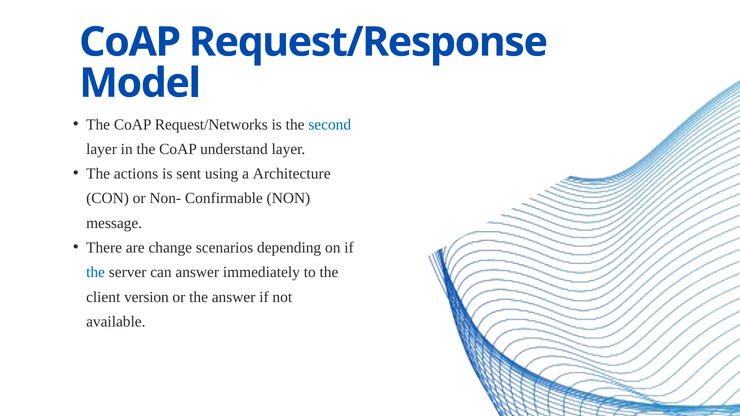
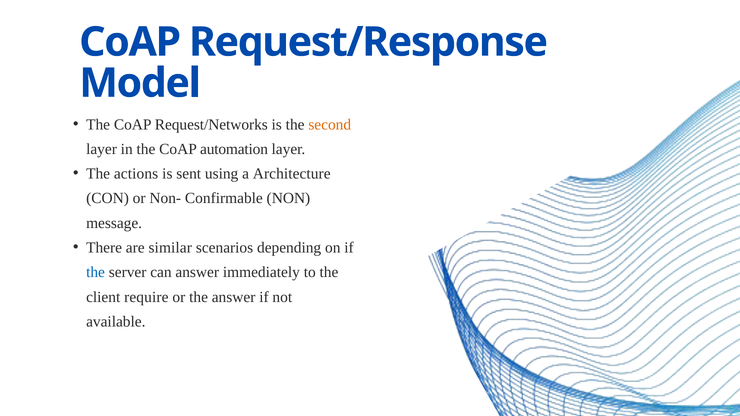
second colour: blue -> orange (330, 125)
understand: understand -> automation (234, 149)
change: change -> similar (170, 248)
version: version -> require (146, 297)
